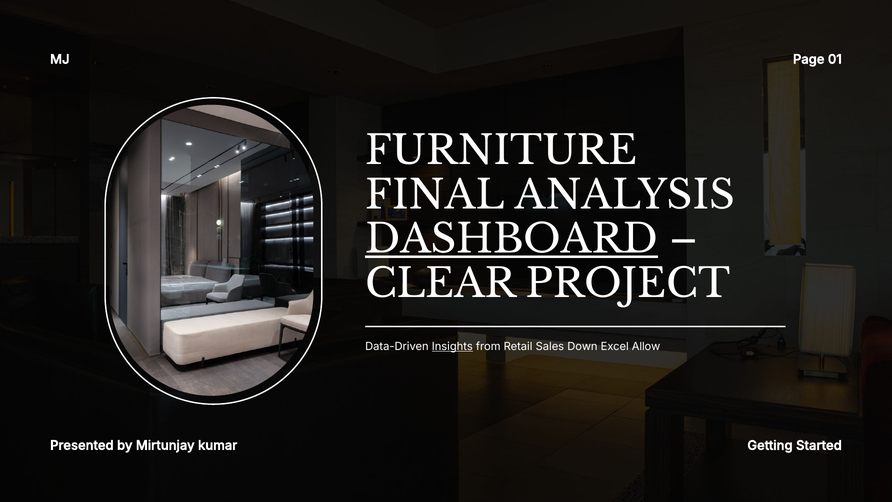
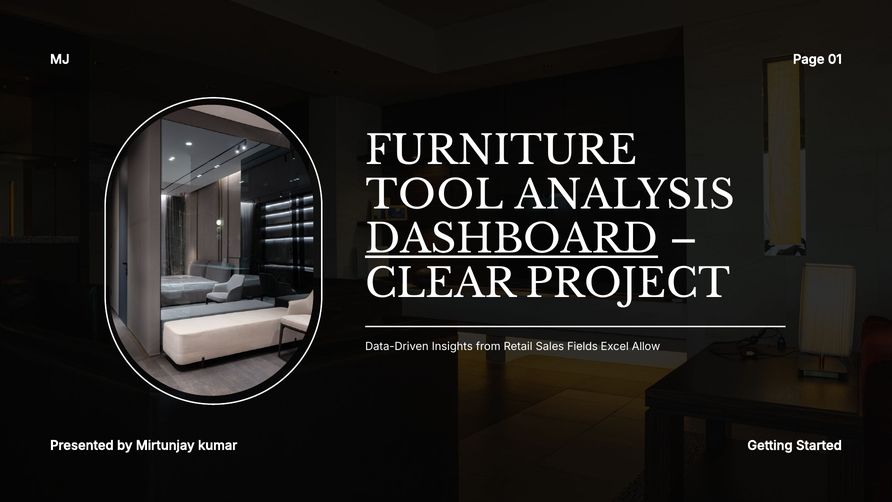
FINAL: FINAL -> TOOL (435, 195)
Insights underline: present -> none (452, 346)
Down: Down -> Fields (582, 346)
